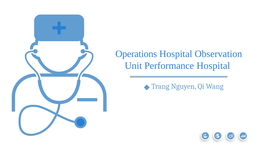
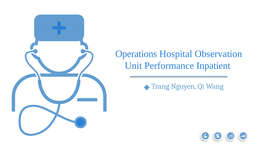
Performance Hospital: Hospital -> Inpatient (213, 66)
